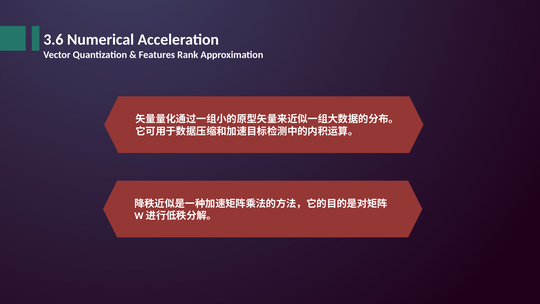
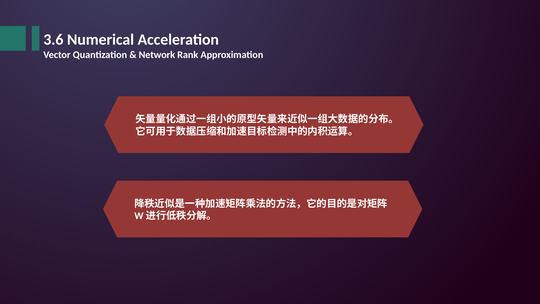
Features: Features -> Network (157, 55)
